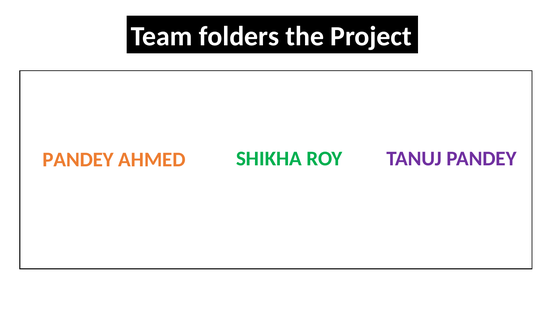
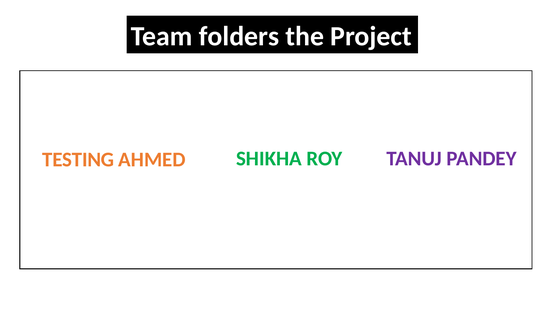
PANDEY: PANDEY -> TESTING (78, 160)
